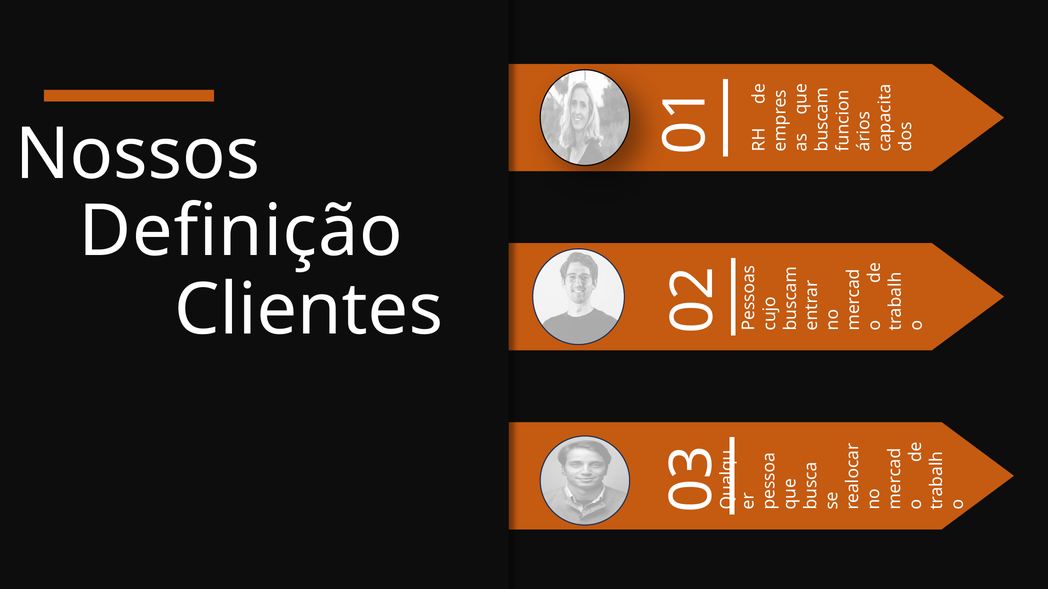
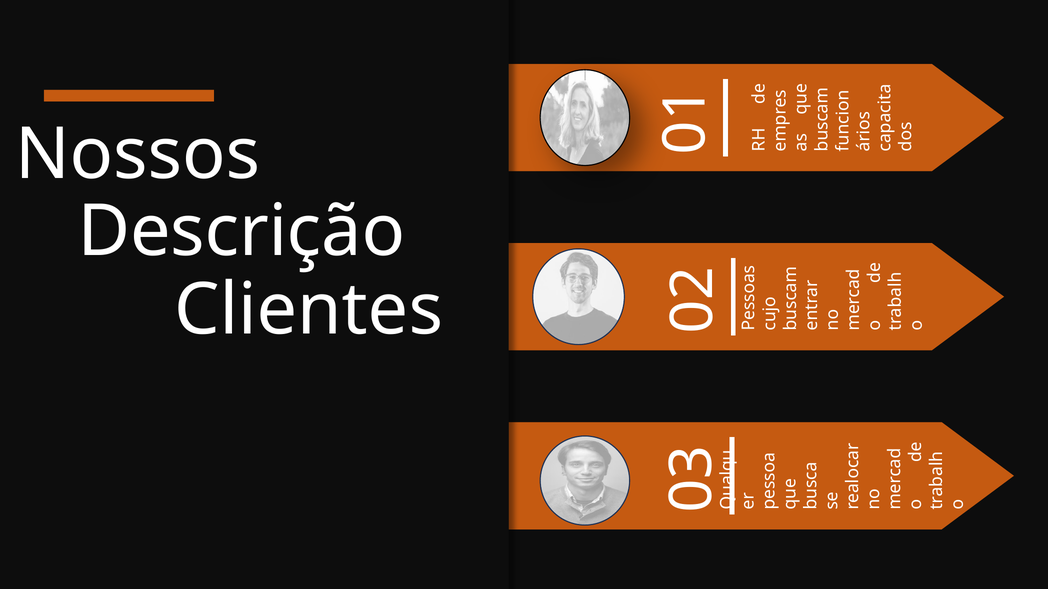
Definição: Definição -> Descrição (241, 232)
